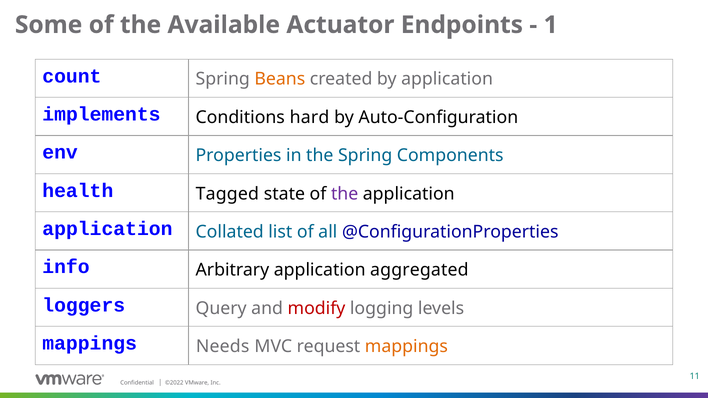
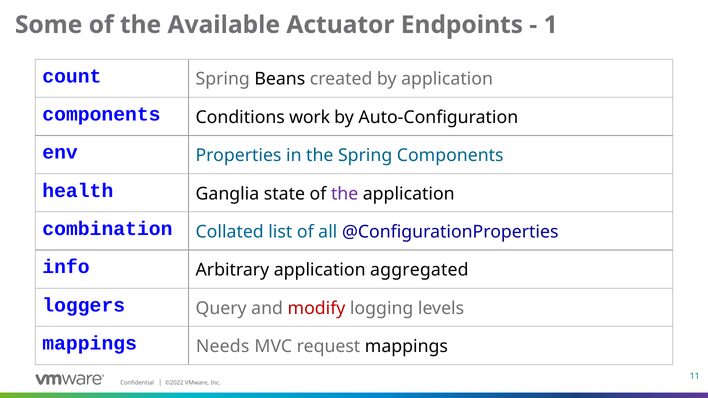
Beans colour: orange -> black (280, 79)
implements: implements -> components (101, 114)
hard: hard -> work (310, 117)
Tagged: Tagged -> Ganglia (227, 194)
application: application -> combination (107, 229)
mappings colour: orange -> black (406, 347)
